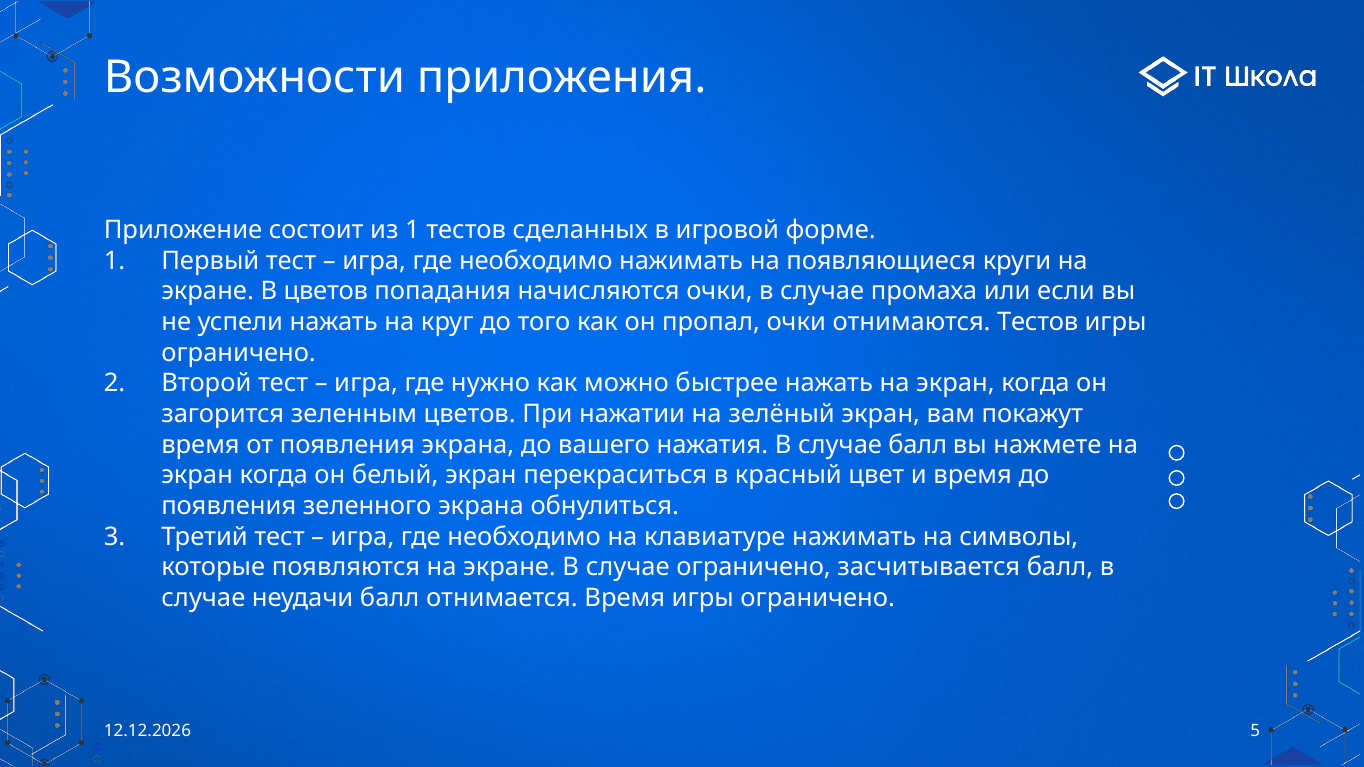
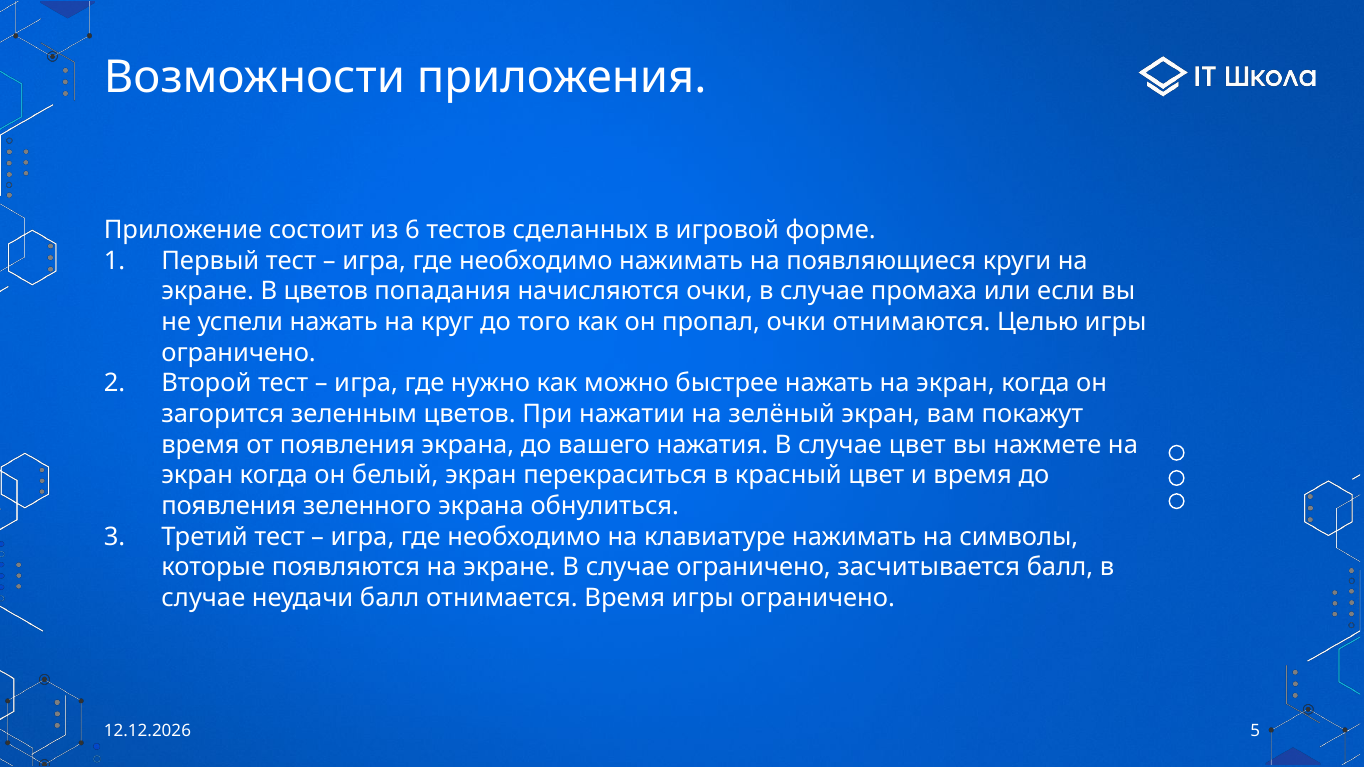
из 1: 1 -> 6 (412, 230)
отнимаются Тестов: Тестов -> Целью (1038, 322)
случае балл: балл -> цвет (917, 445)
